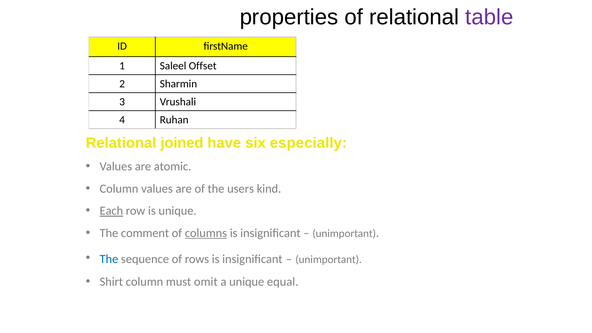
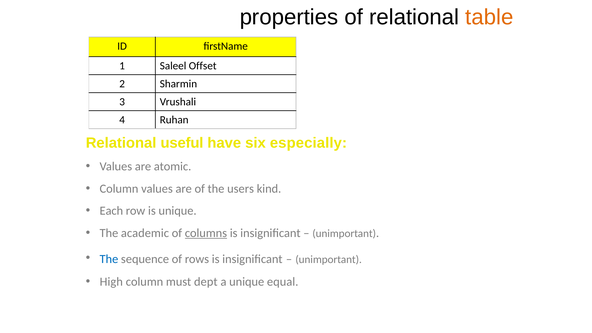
table colour: purple -> orange (489, 17)
joined: joined -> useful (182, 143)
Each underline: present -> none (111, 211)
comment: comment -> academic (145, 233)
Shirt: Shirt -> High (111, 282)
omit: omit -> dept (206, 282)
